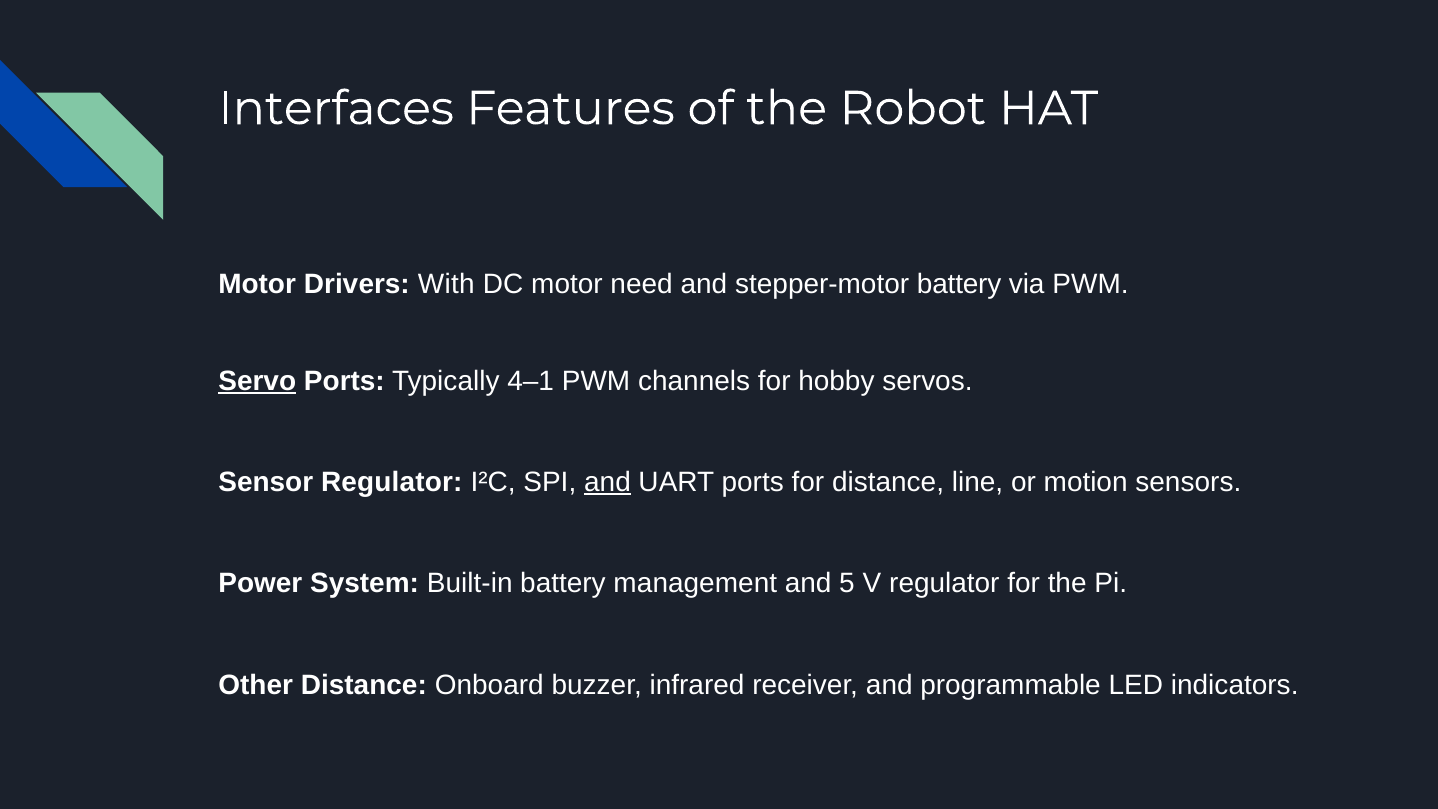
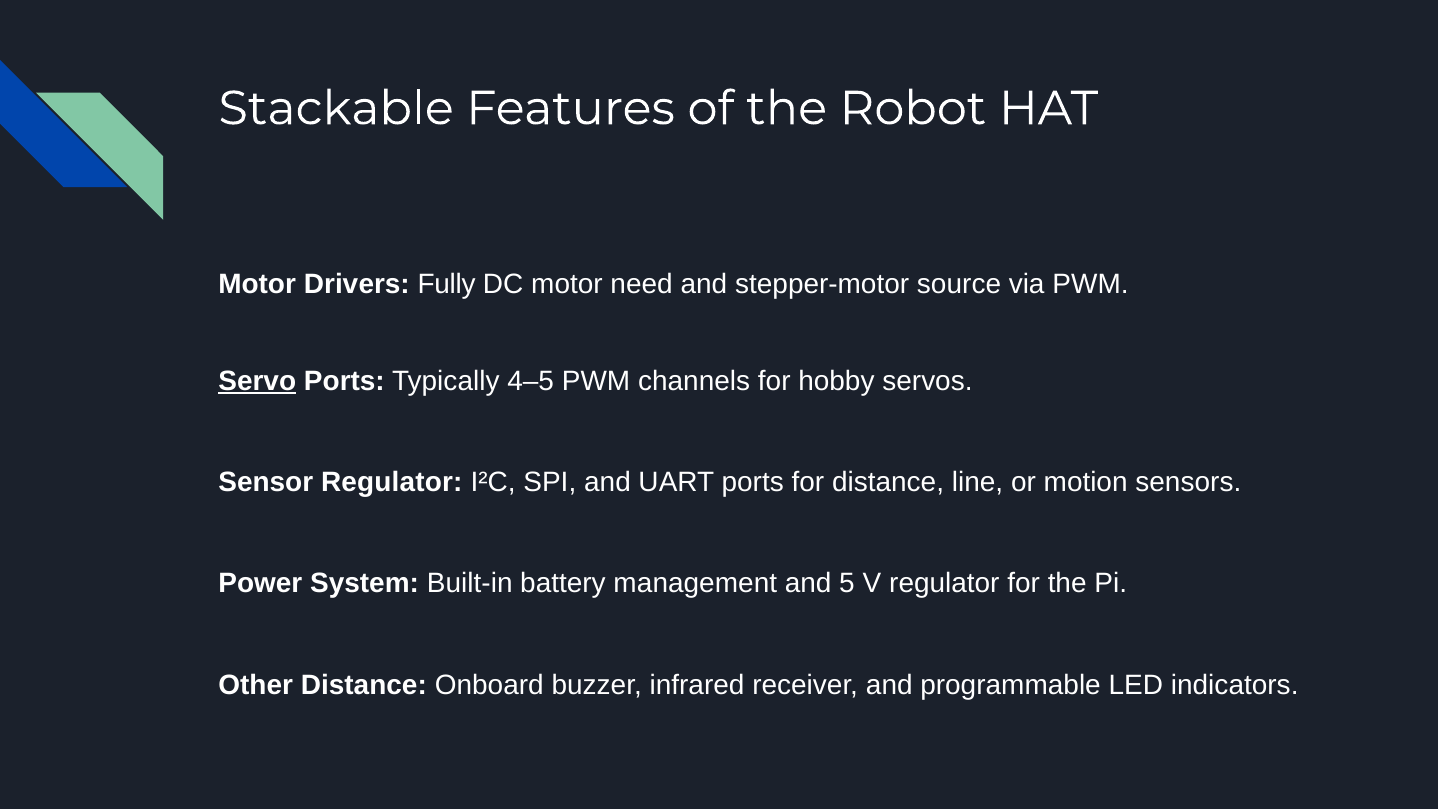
Interfaces: Interfaces -> Stackable (336, 108)
With: With -> Fully (447, 285)
stepper-motor battery: battery -> source (959, 285)
4–1: 4–1 -> 4–5 (531, 381)
and underline: present -> none (607, 482)
